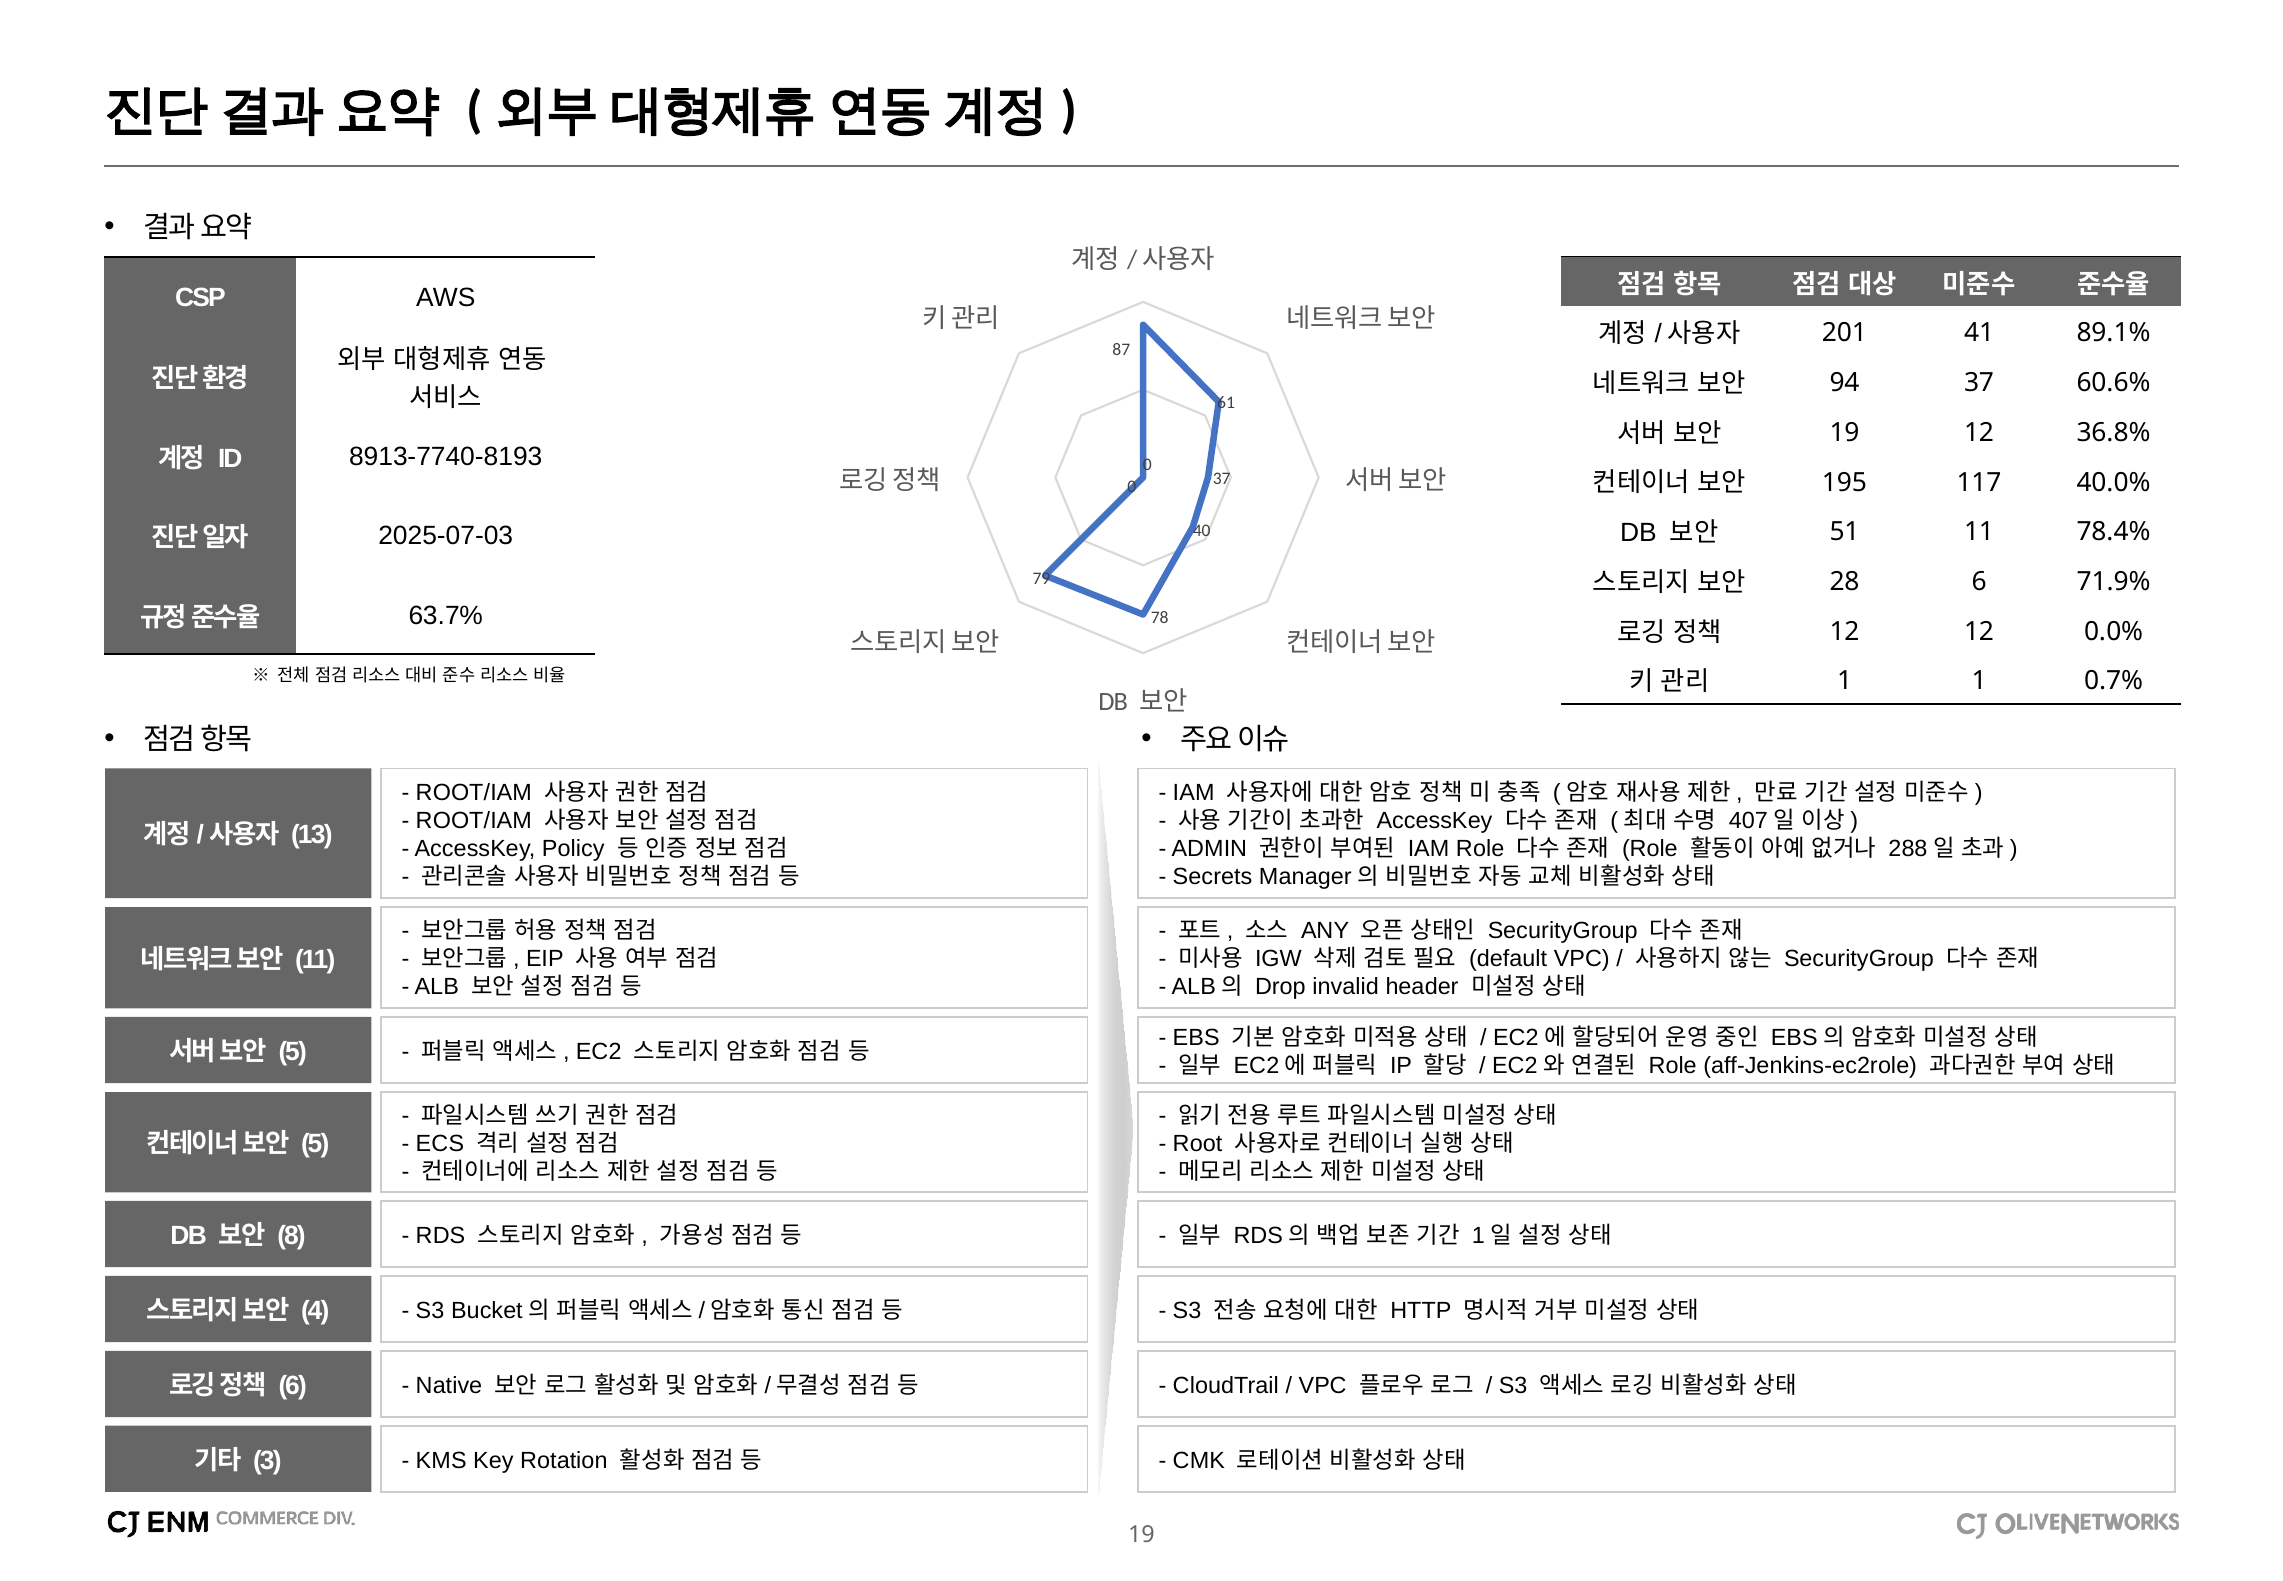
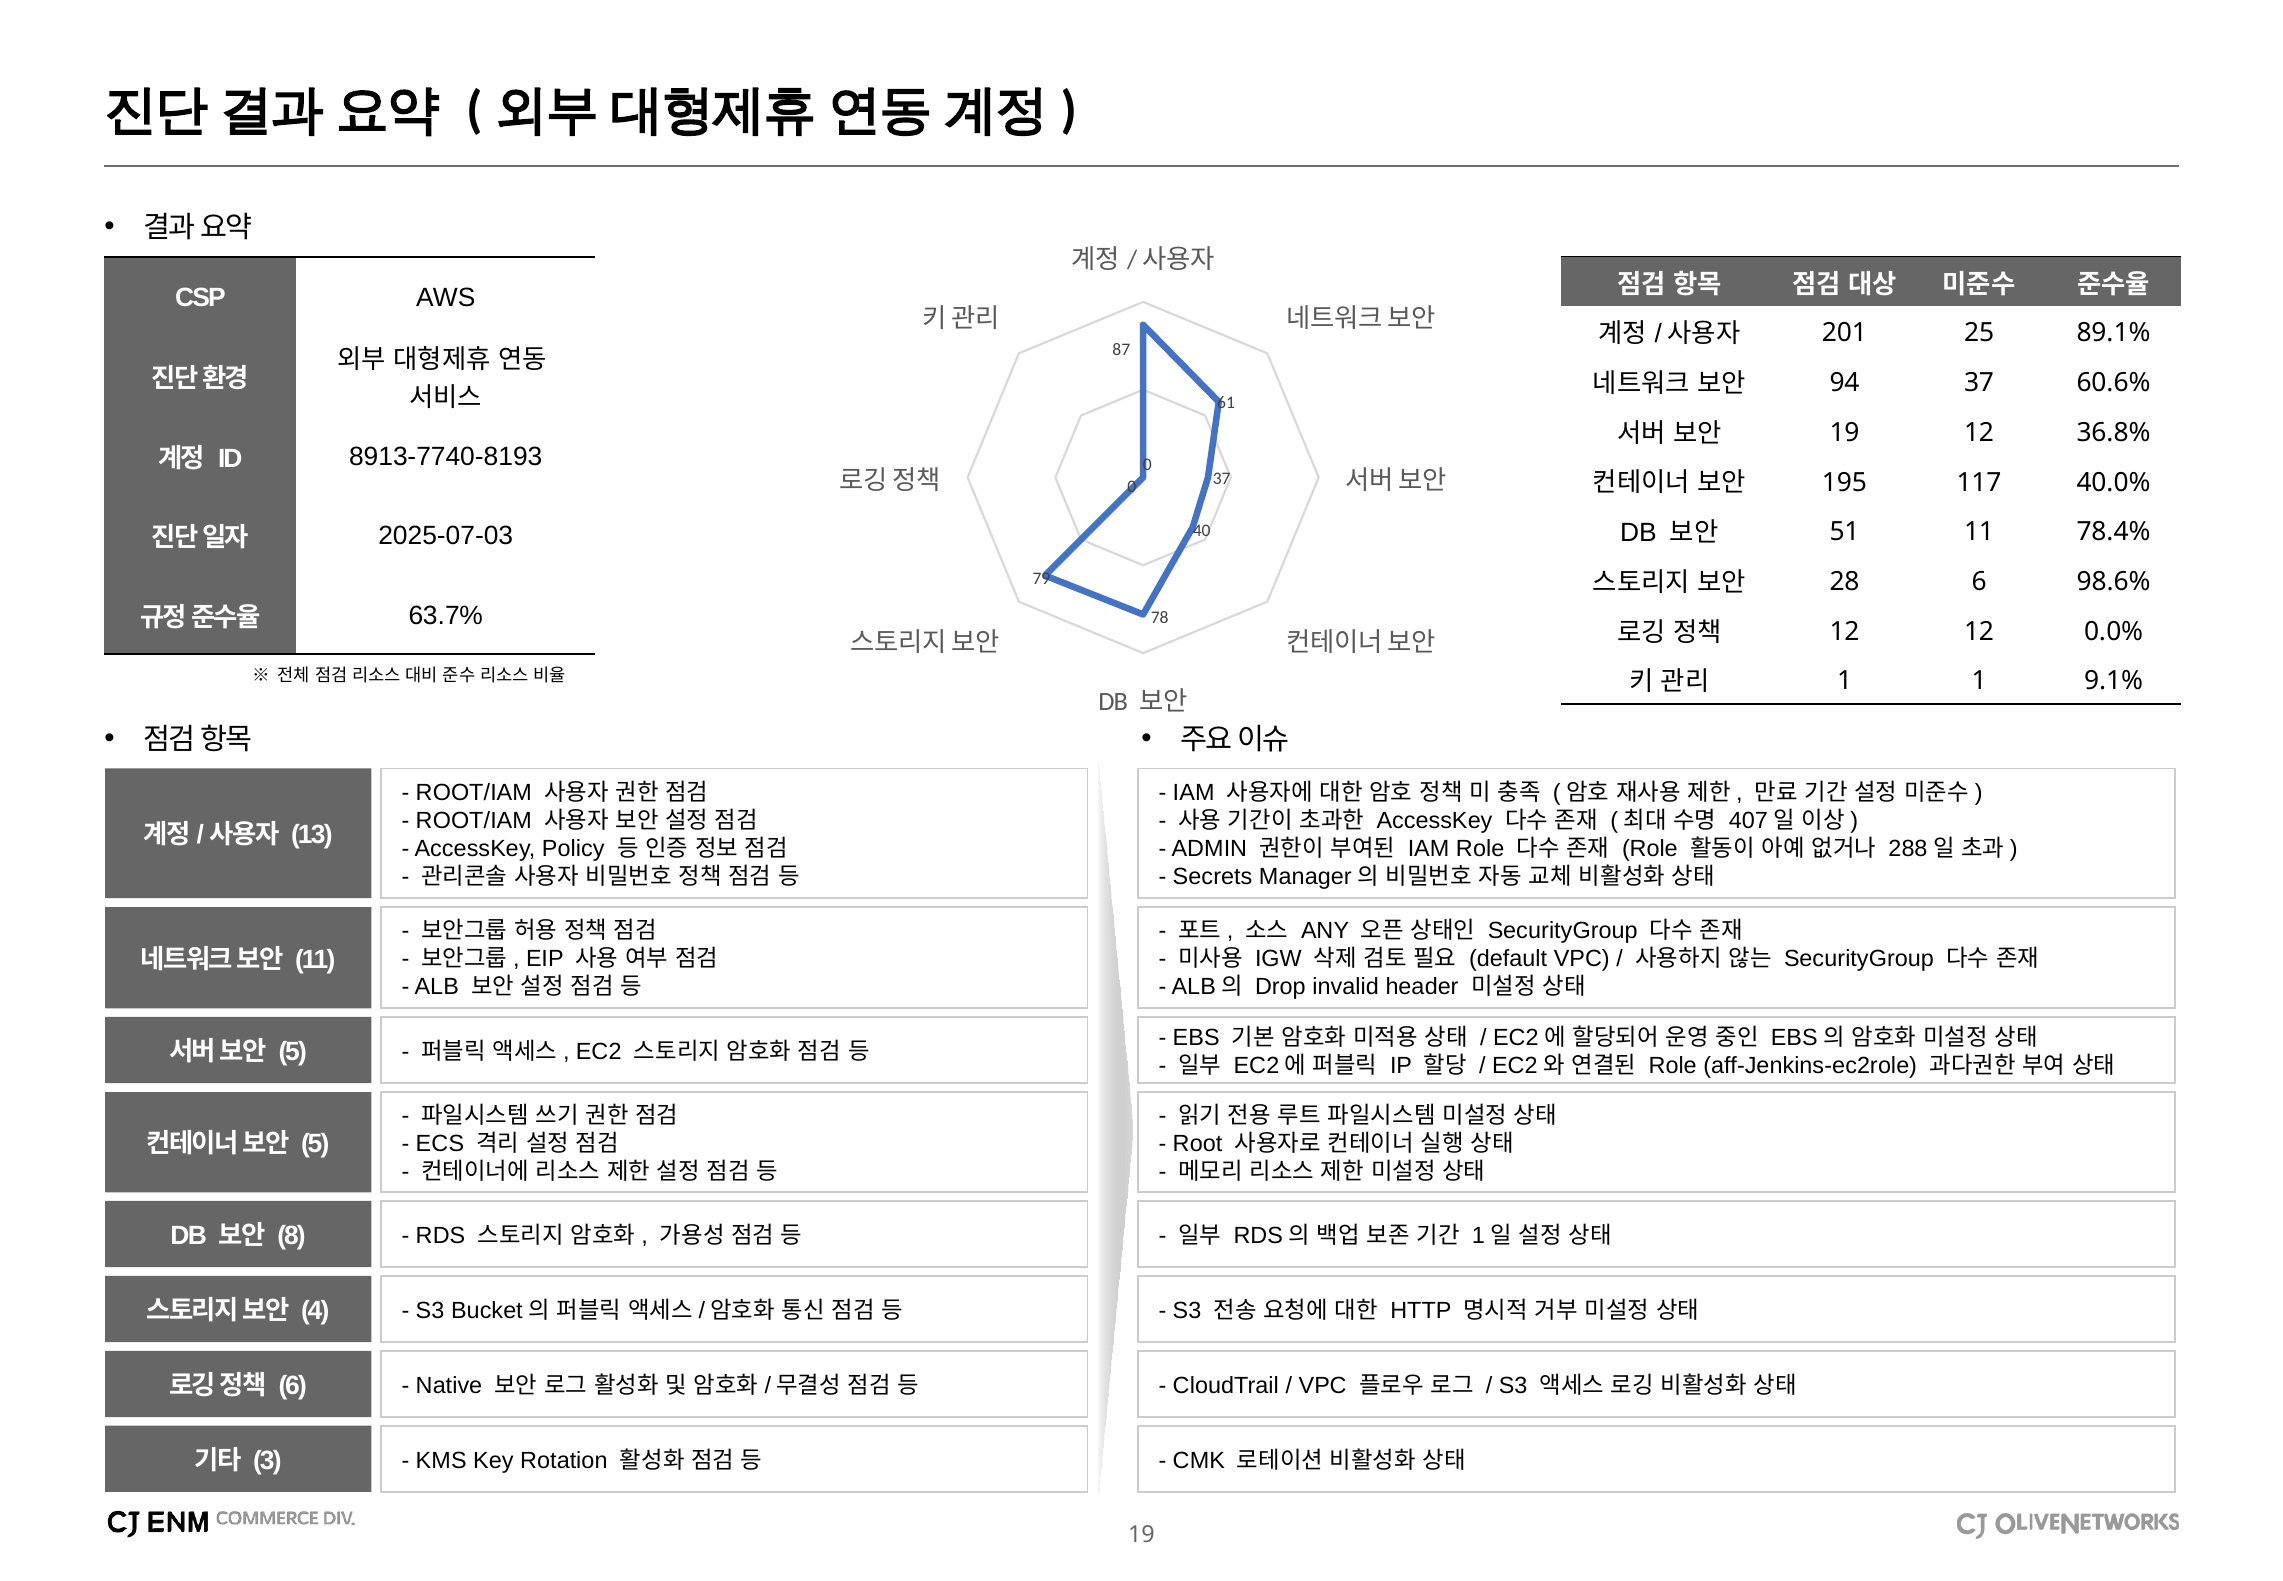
41: 41 -> 25 (1979, 333)
71.9%: 71.9% -> 98.6% (2114, 582)
0.7%: 0.7% -> 9.1% (2114, 681)
